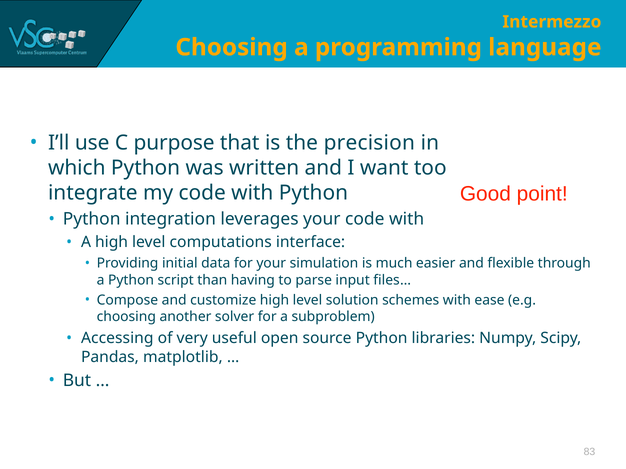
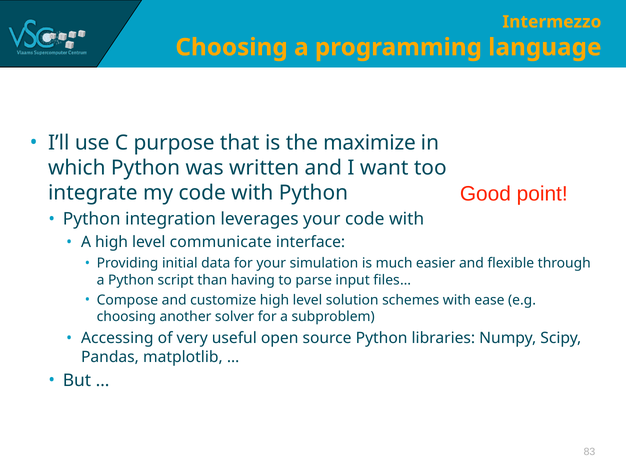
precision: precision -> maximize (370, 143)
computations: computations -> communicate (221, 242)
